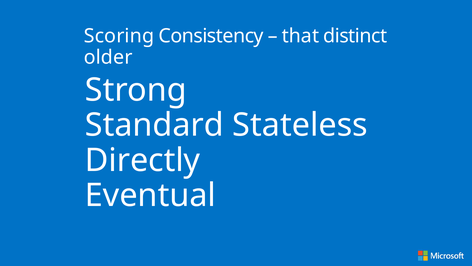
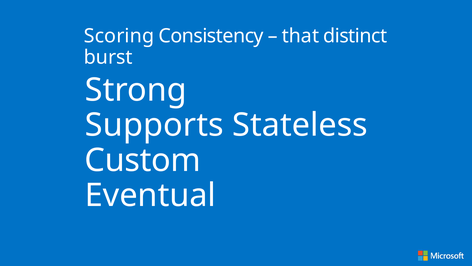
older: older -> burst (108, 57)
Standard: Standard -> Supports (154, 125)
Directly: Directly -> Custom (143, 160)
